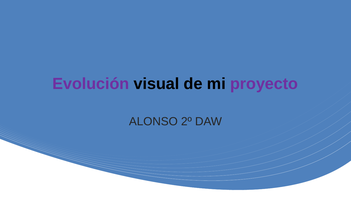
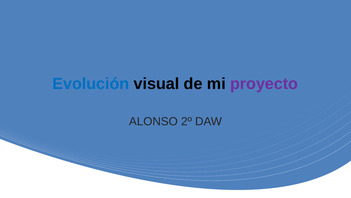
Evolución colour: purple -> blue (91, 84)
